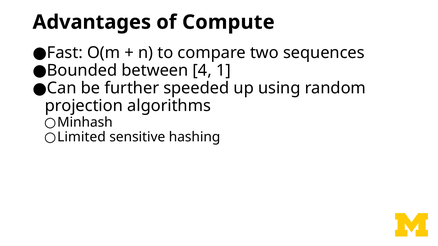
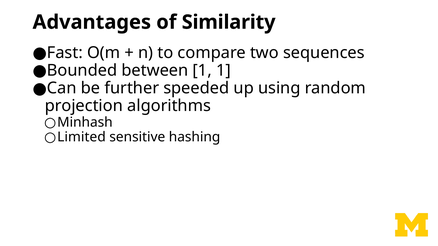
Compute: Compute -> Similarity (229, 22)
between 4: 4 -> 1 (202, 71)
